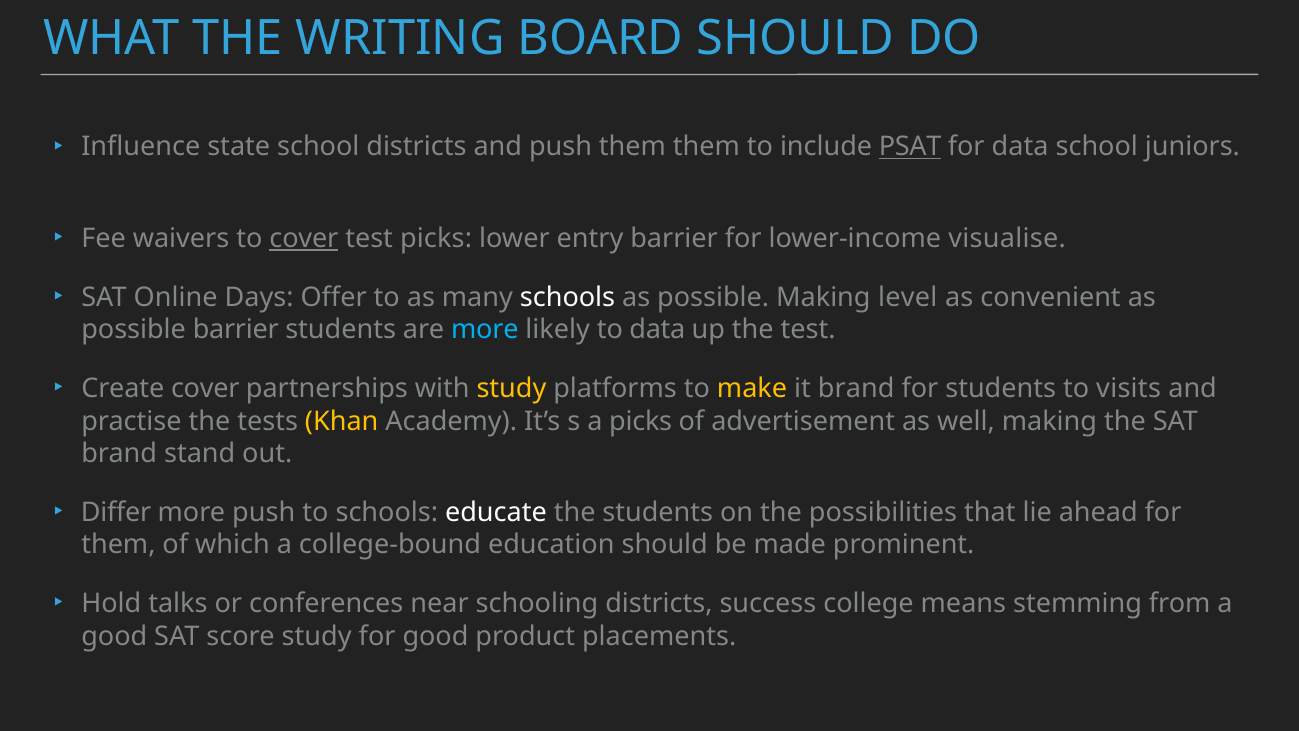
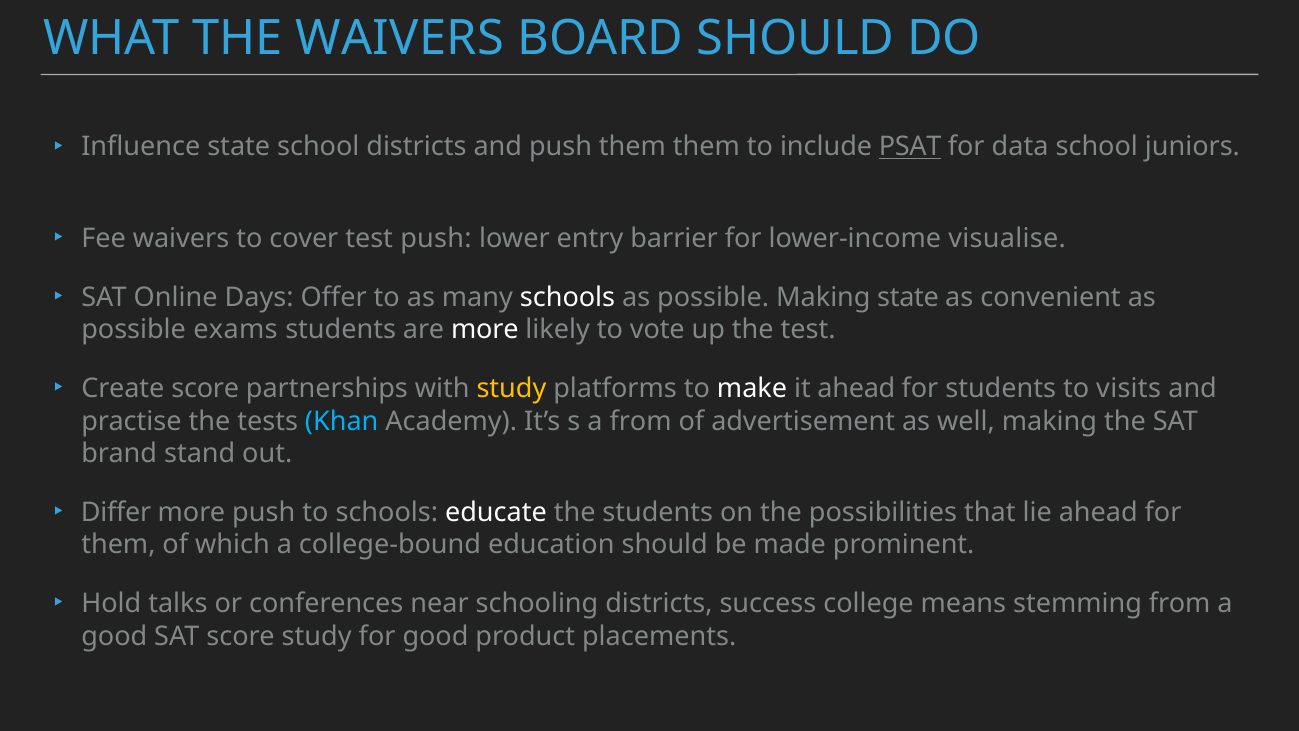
THE WRITING: WRITING -> WAIVERS (400, 39)
cover underline: present -> none (304, 238)
test picks: picks -> push (436, 238)
Making level: level -> state (908, 297)
possible barrier: barrier -> exams (236, 330)
more colour: light blue -> white (485, 330)
to data: data -> vote (657, 330)
Create cover: cover -> score (205, 388)
make colour: yellow -> white (752, 388)
it brand: brand -> ahead (856, 388)
Khan colour: yellow -> light blue (342, 421)
a picks: picks -> from (641, 421)
